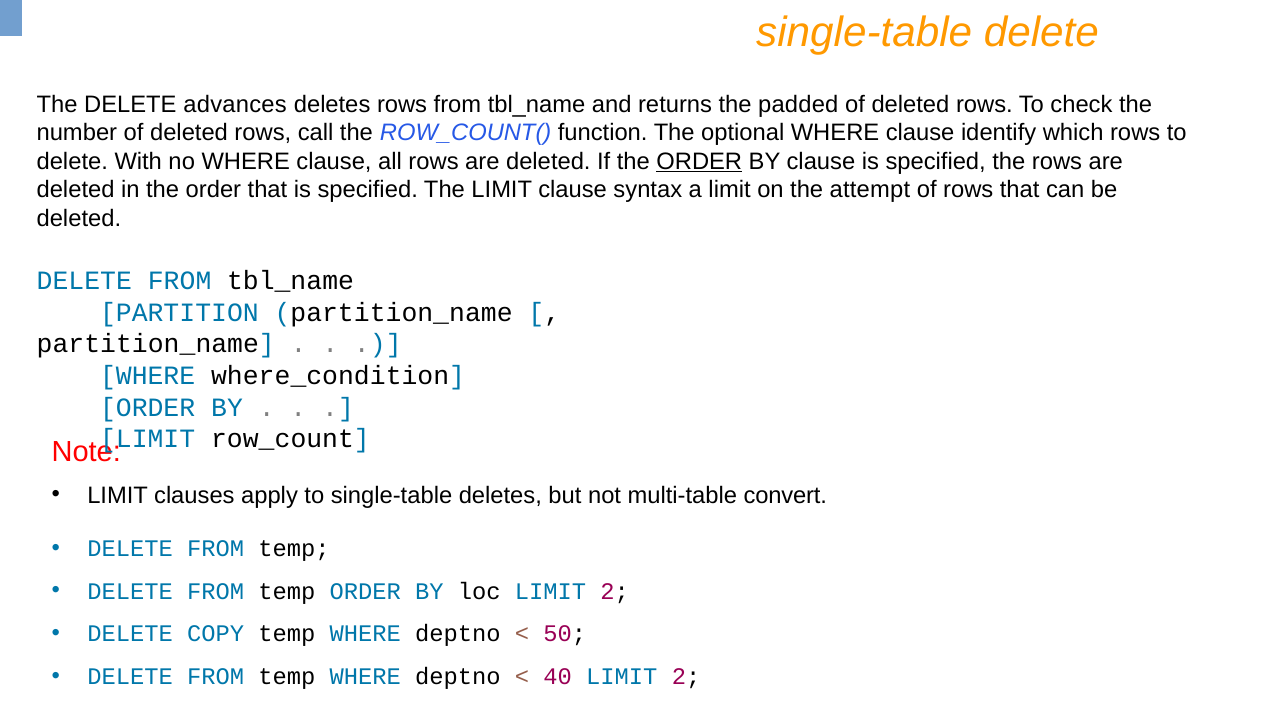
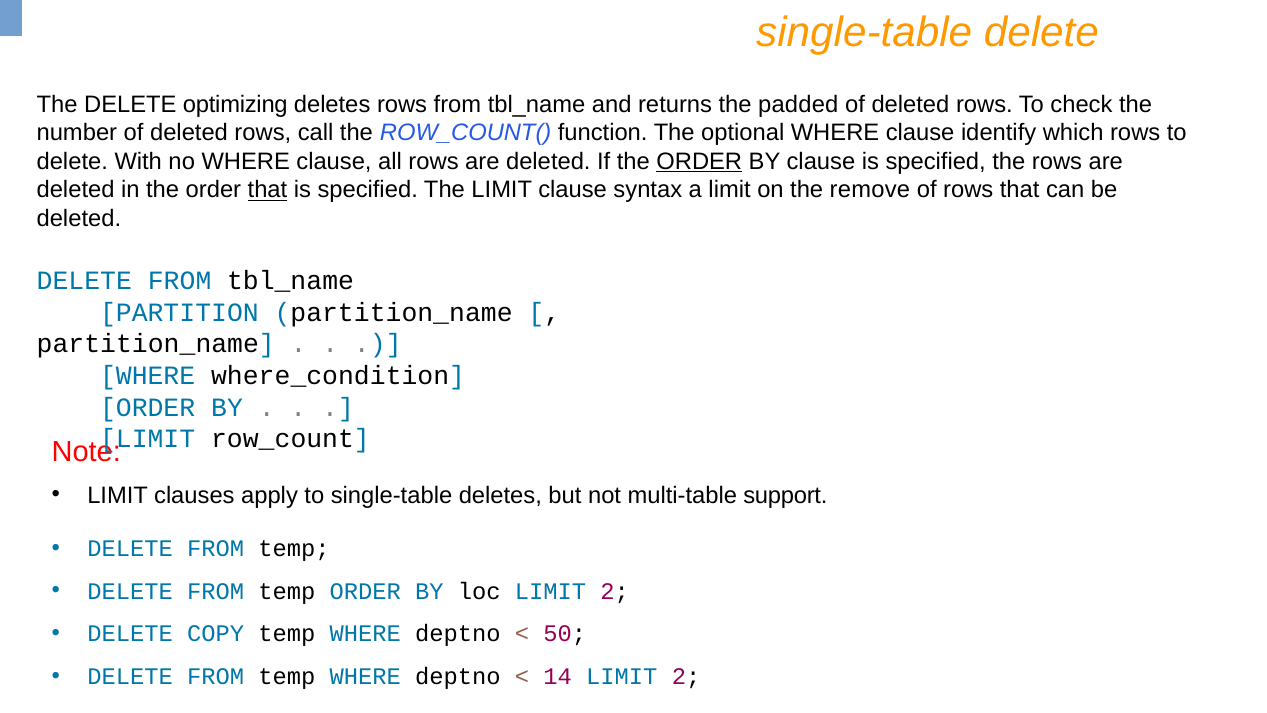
advances: advances -> optimizing (235, 104)
that underline: none -> present (267, 190)
attempt: attempt -> remove (870, 190)
convert: convert -> support (785, 495)
40: 40 -> 14 (558, 677)
